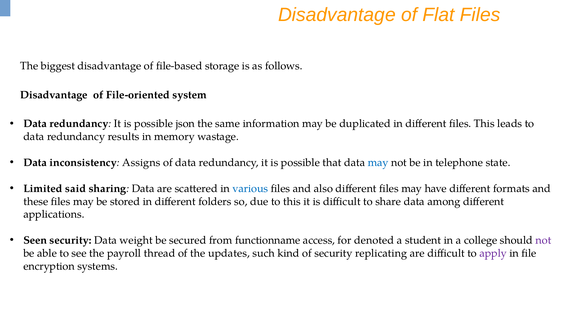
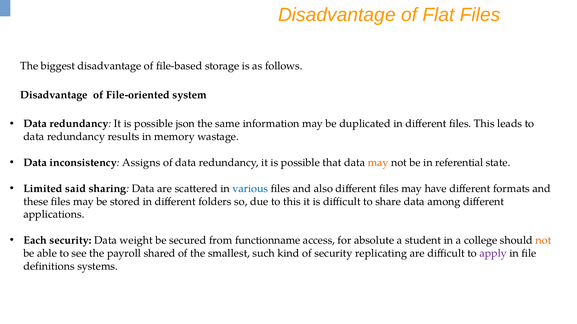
may colour: blue -> orange (378, 163)
telephone: telephone -> referential (459, 163)
Seen: Seen -> Each (35, 241)
denoted: denoted -> absolute (374, 241)
not colour: purple -> orange (543, 241)
thread: thread -> shared (160, 254)
updates: updates -> smallest (229, 254)
encryption: encryption -> definitions (49, 267)
